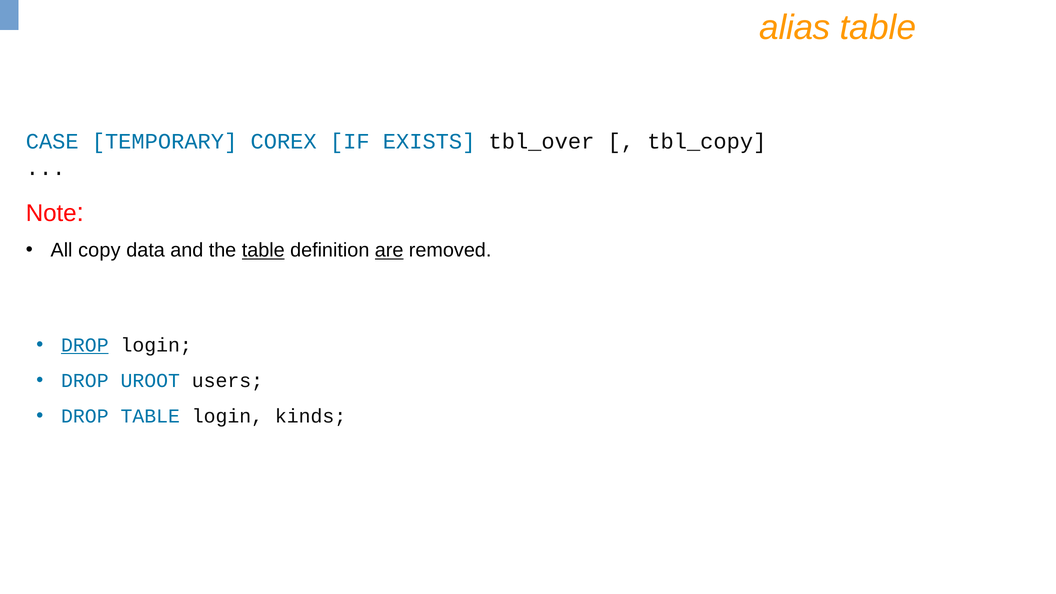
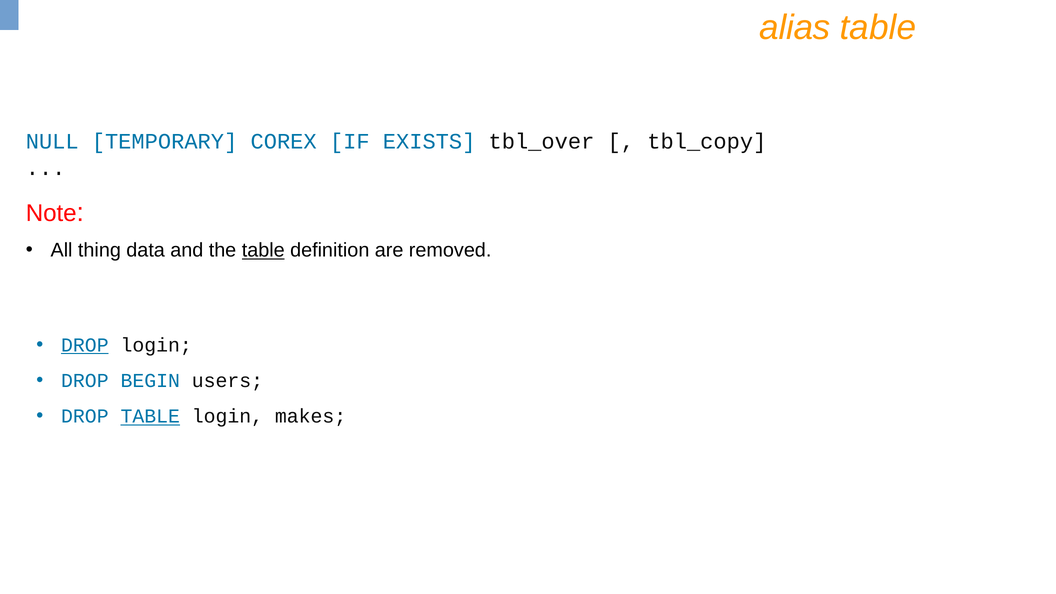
CASE: CASE -> NULL (52, 142)
copy: copy -> thing (99, 250)
are underline: present -> none (389, 250)
UROOT: UROOT -> BEGIN (150, 381)
TABLE underline: none -> present (150, 416)
kinds: kinds -> makes (311, 416)
